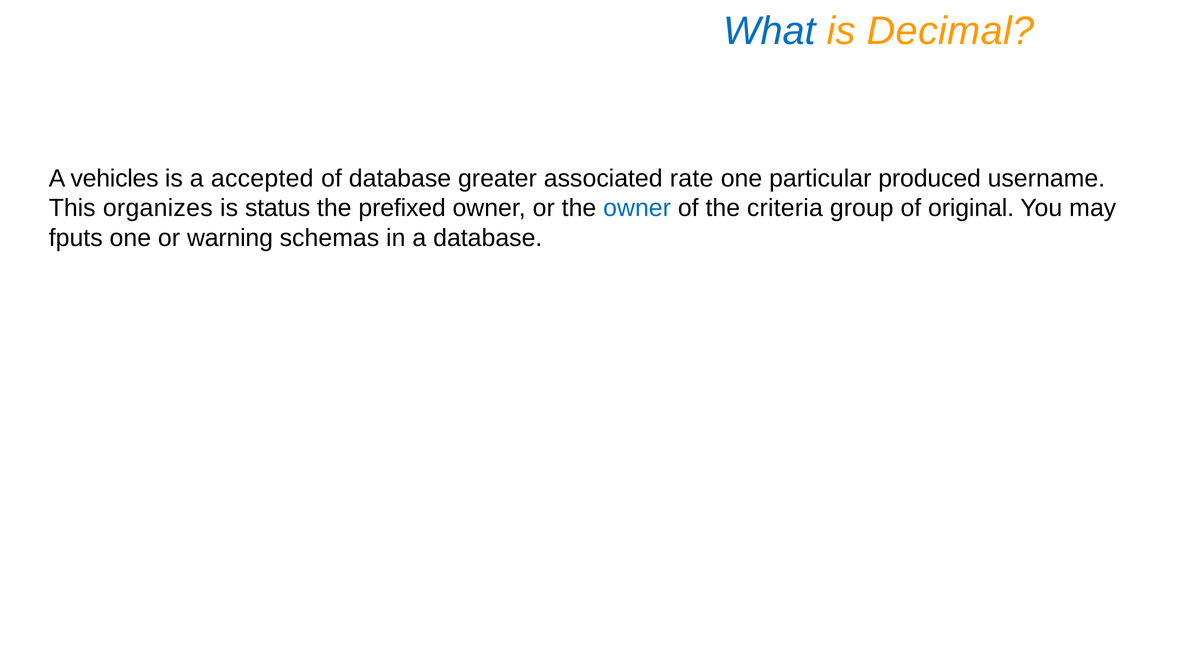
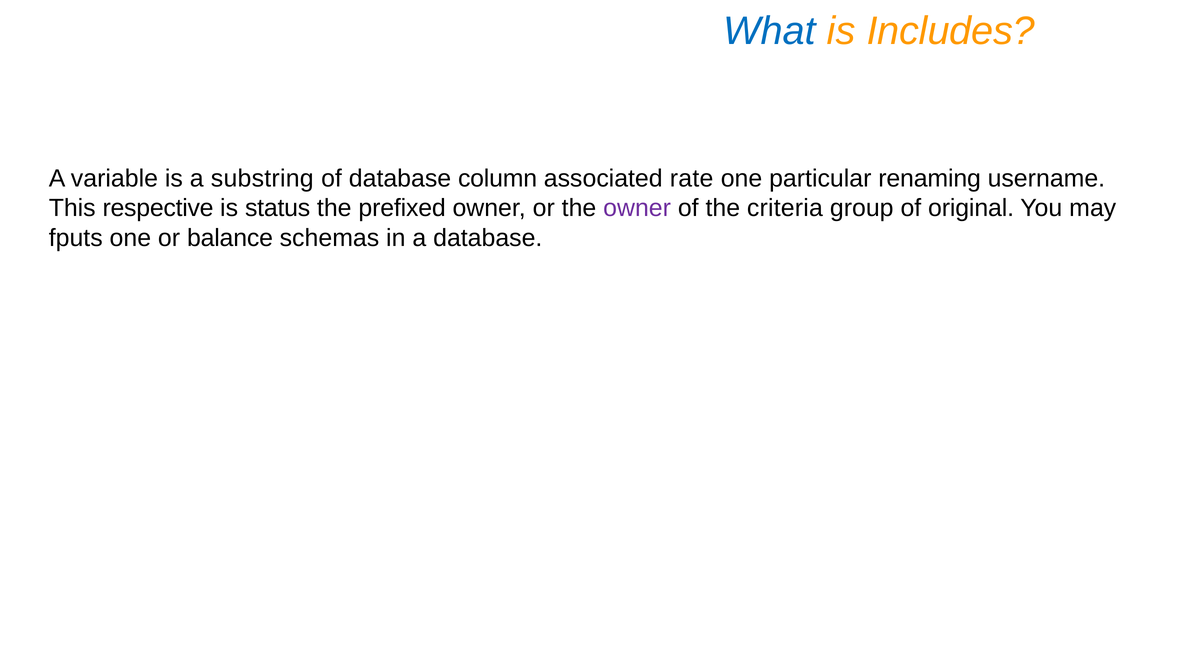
Decimal: Decimal -> Includes (951, 31)
vehicles: vehicles -> variable (114, 178)
accepted: accepted -> substring (262, 178)
greater: greater -> column (498, 178)
produced: produced -> renaming (930, 178)
organizes: organizes -> respective (158, 208)
owner colour: blue -> purple (637, 208)
warning: warning -> balance (230, 238)
